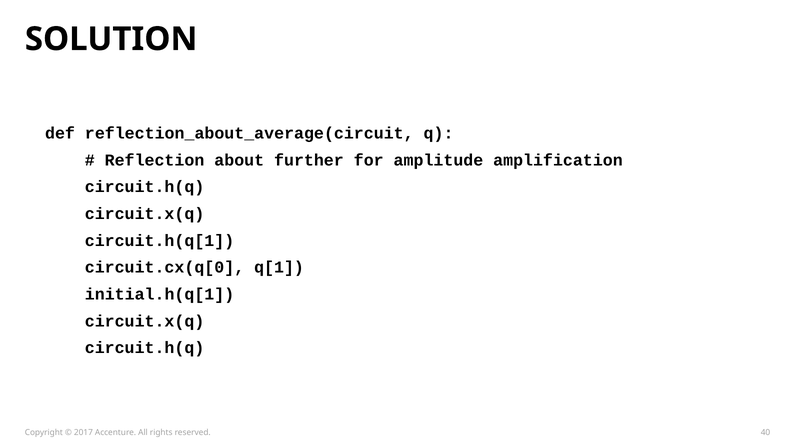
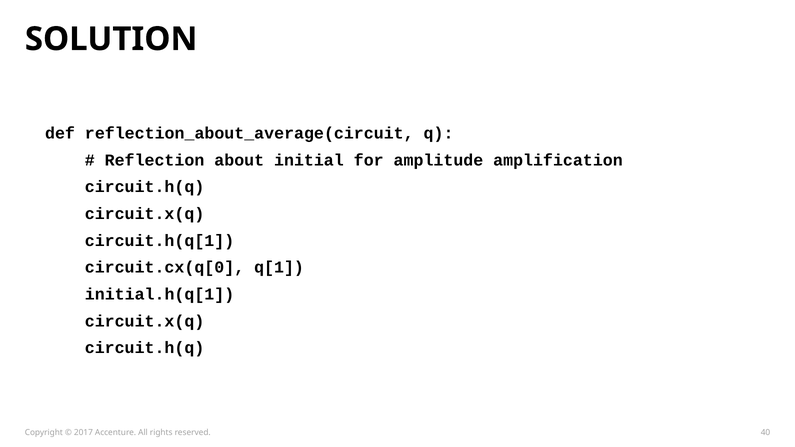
further: further -> initial (309, 160)
